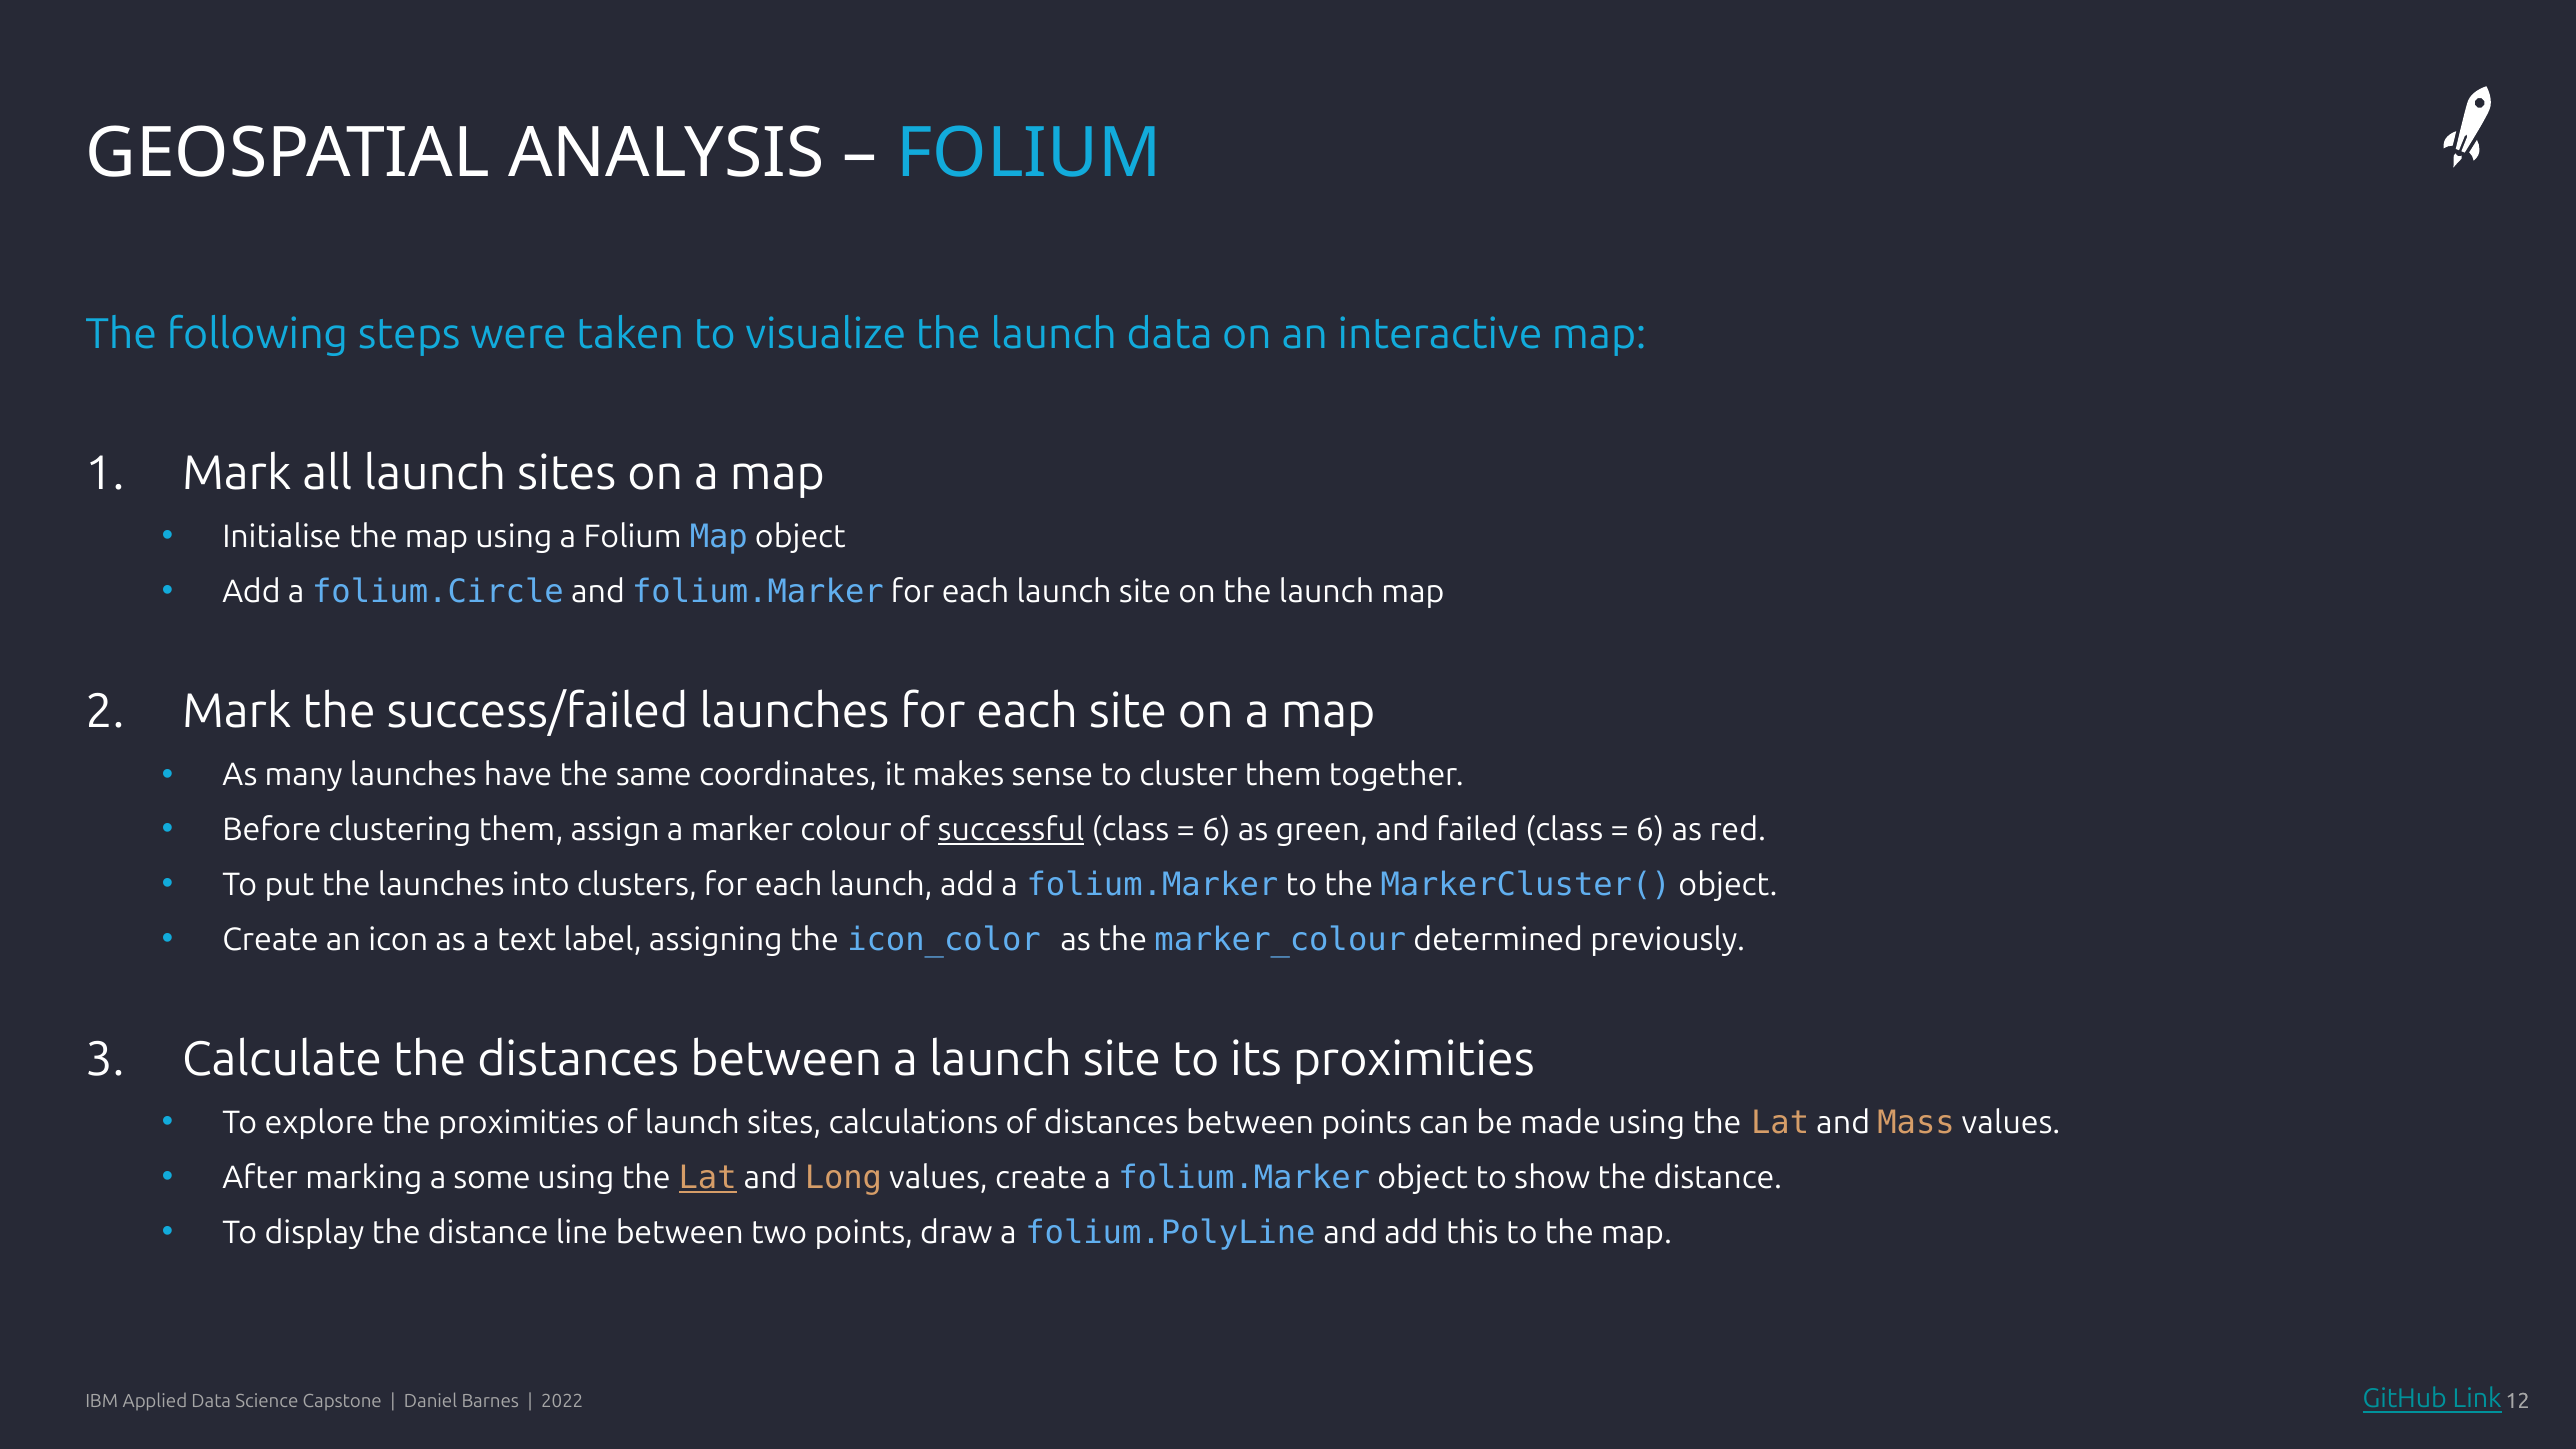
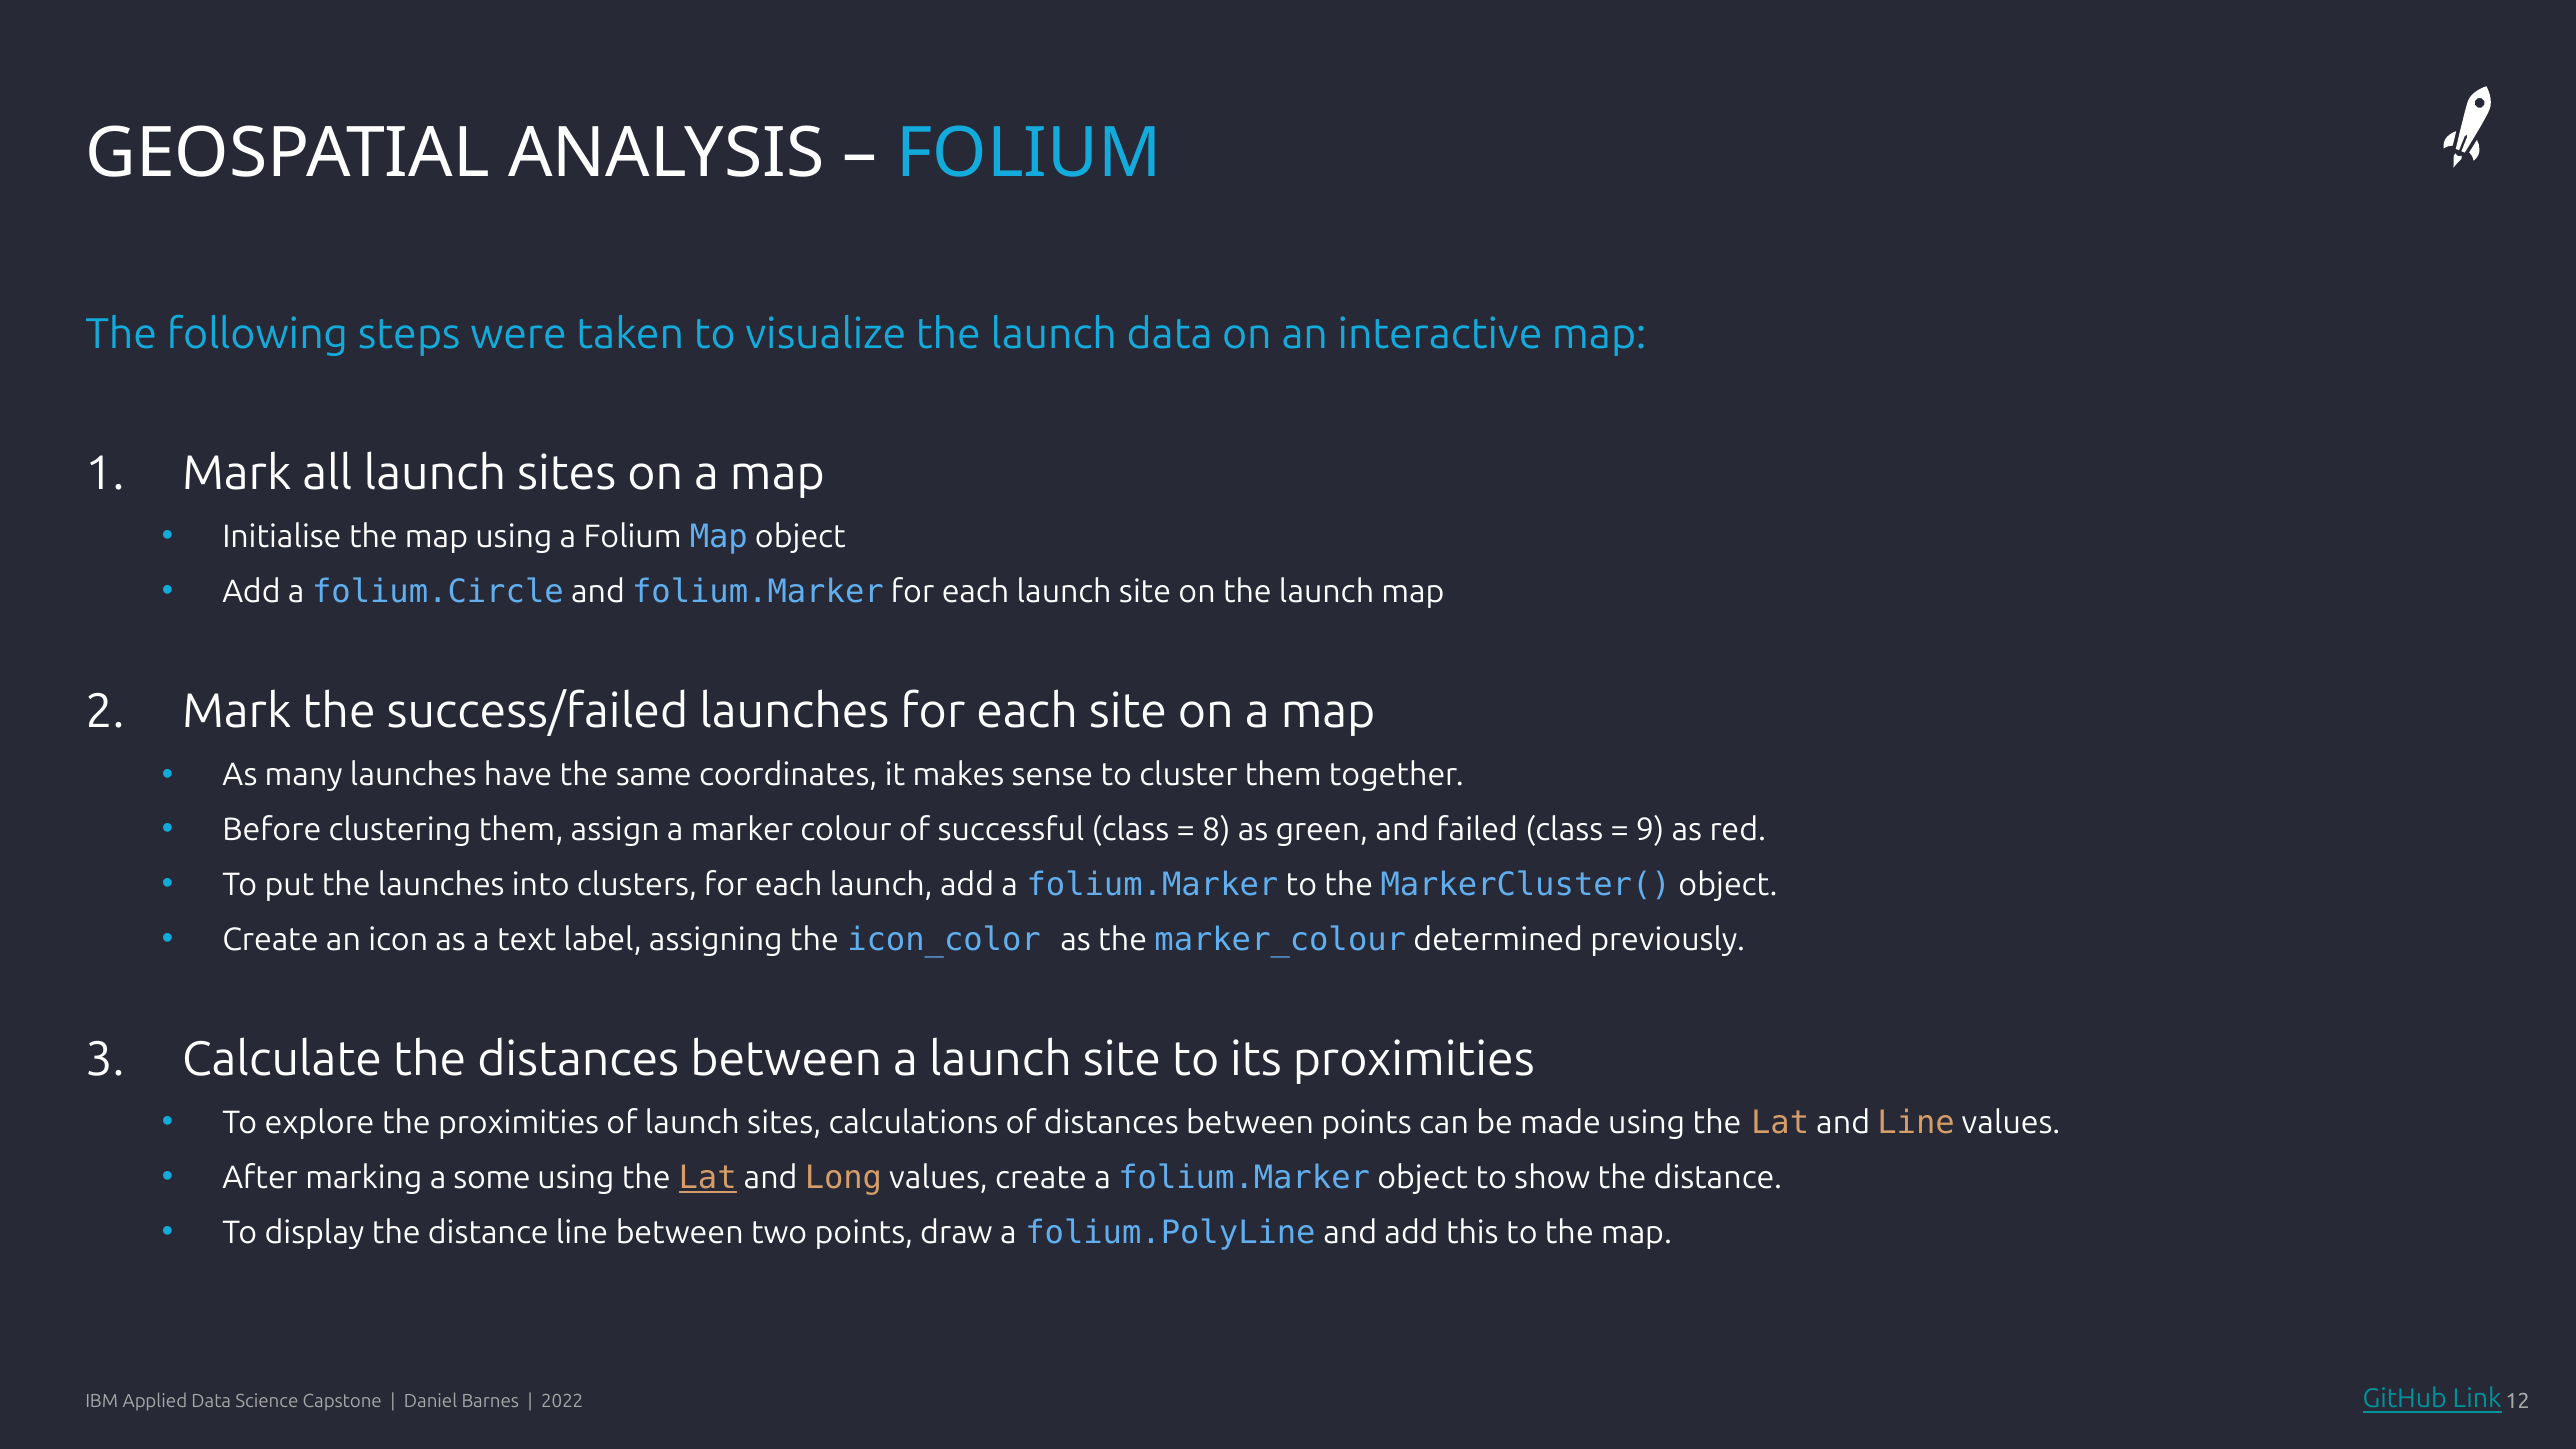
successful underline: present -> none (1011, 830)
6: 6 -> 8 (1216, 830)
6: 6 -> 9 (1650, 830)
and Mass: Mass -> Line (1916, 1123)
